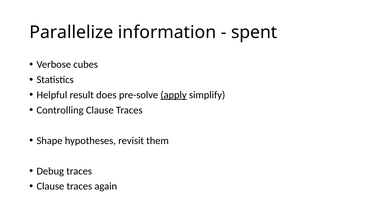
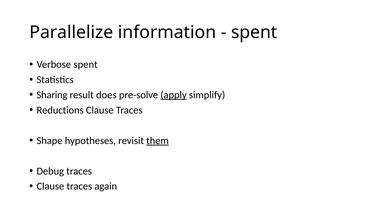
Verbose cubes: cubes -> spent (86, 65)
Helpful: Helpful -> Sharing (52, 95)
Controlling: Controlling -> Reductions (60, 110)
them underline: none -> present (158, 141)
